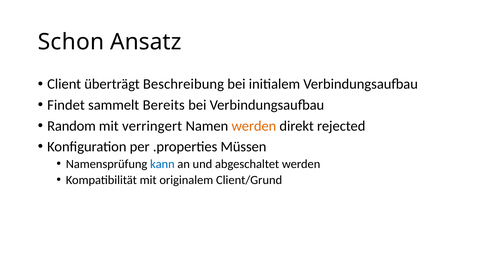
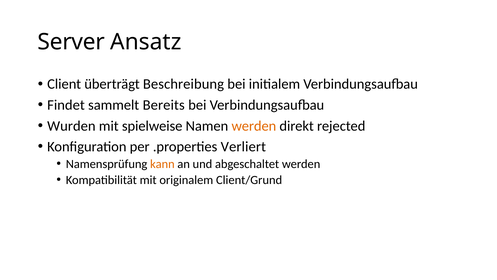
Schon: Schon -> Server (71, 42)
Random: Random -> Wurden (71, 126)
verringert: verringert -> spielweise (152, 126)
Müssen: Müssen -> Verliert (243, 147)
kann colour: blue -> orange (162, 164)
